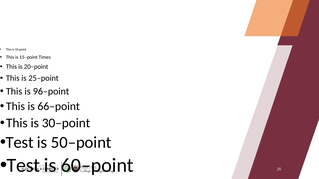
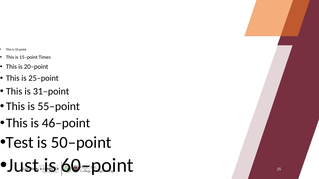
96–point: 96–point -> 31–point (51, 92)
66–point: 66–point -> 55–point (59, 106)
30–point: 30–point -> 46–point (66, 123)
Test: Test -> Just (23, 166)
